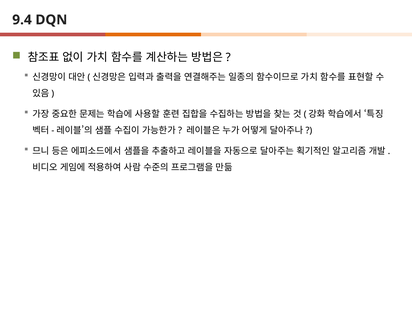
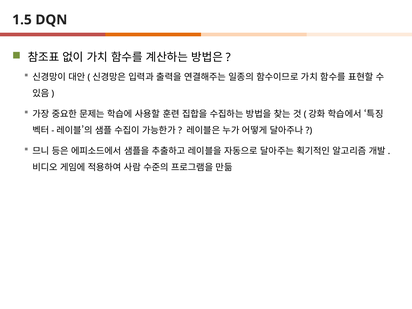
9.4: 9.4 -> 1.5 (22, 20)
